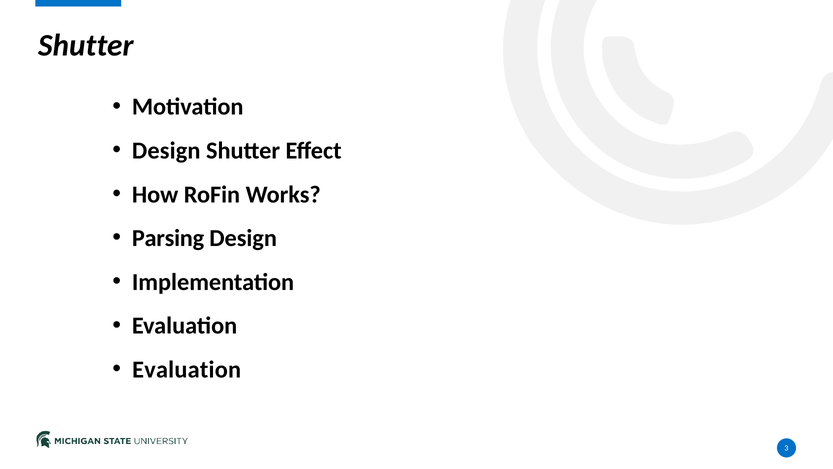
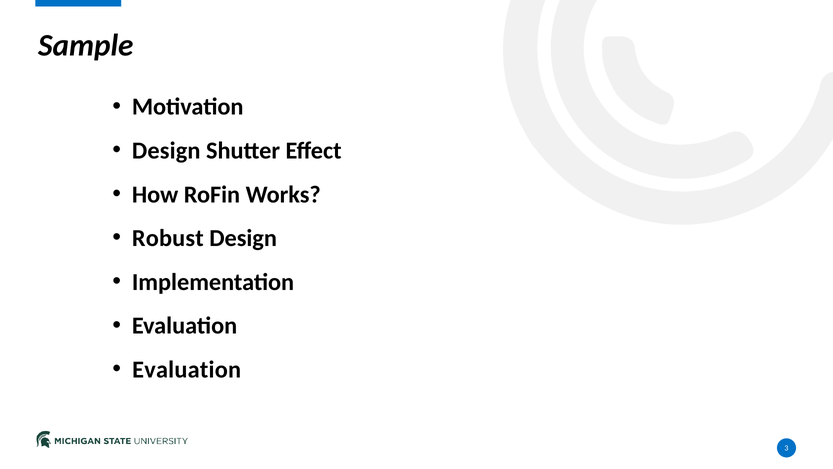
Shutter: Shutter -> Sample (86, 45)
Parsing: Parsing -> Robust (168, 238)
